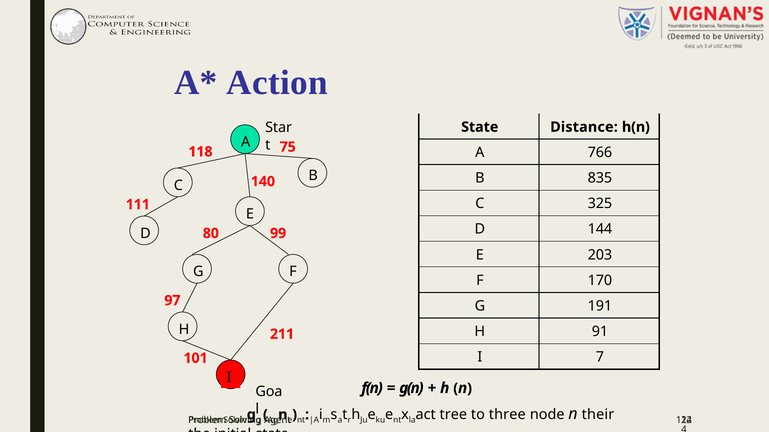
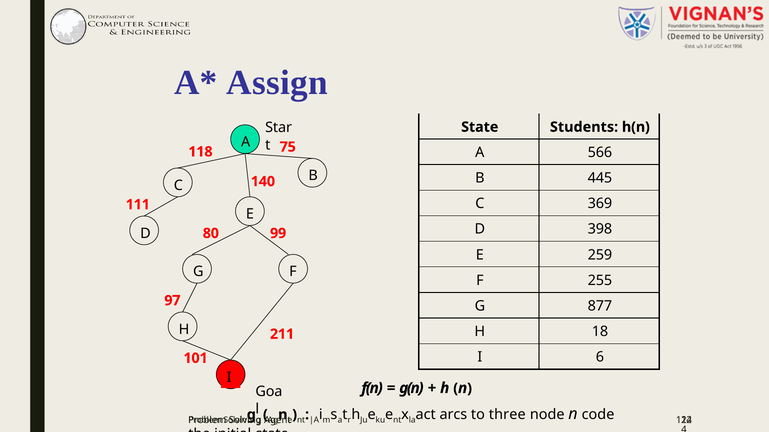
Action: Action -> Assign (277, 83)
Distance: Distance -> Students (584, 127)
766: 766 -> 566 (600, 153)
835: 835 -> 445 (600, 178)
325: 325 -> 369 (600, 204)
144: 144 -> 398 (600, 230)
203: 203 -> 259 (600, 255)
170: 170 -> 255 (600, 281)
191: 191 -> 877 (600, 306)
91: 91 -> 18 (600, 332)
7: 7 -> 6 (600, 358)
tree: tree -> arcs (453, 415)
their: their -> code (598, 415)
